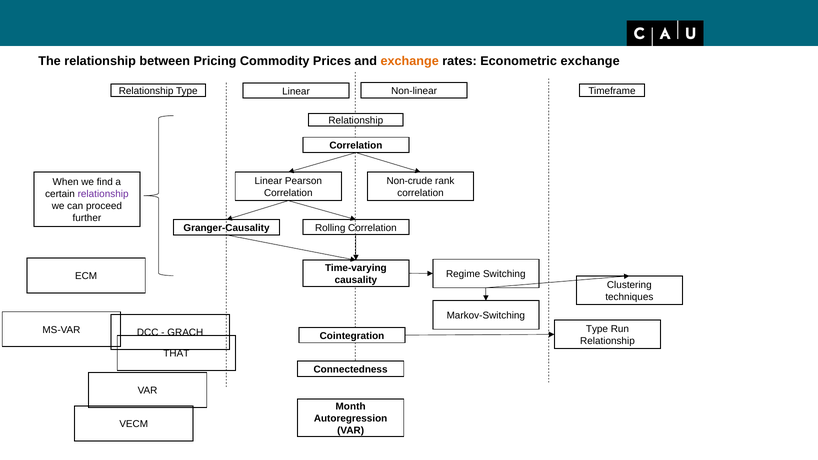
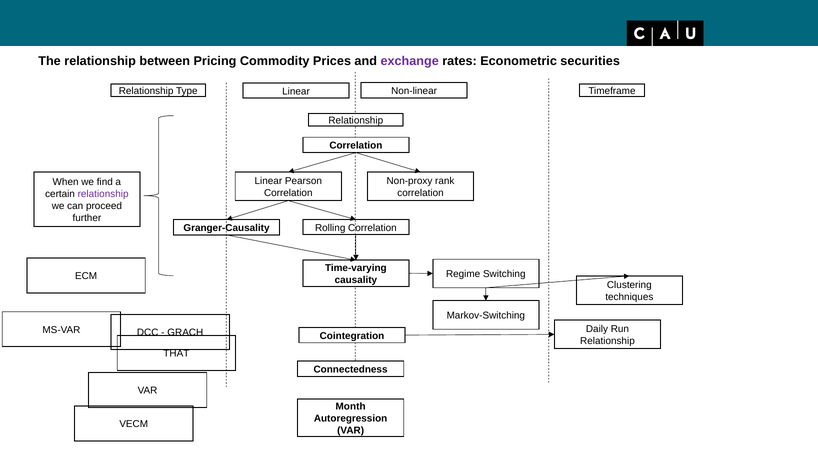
exchange colour: orange -> purple (410, 61)
Econometric exchange: exchange -> securities (590, 61)
Non-crude: Non-crude -> Non-proxy (409, 181)
Type: Type -> Daily (597, 329)
